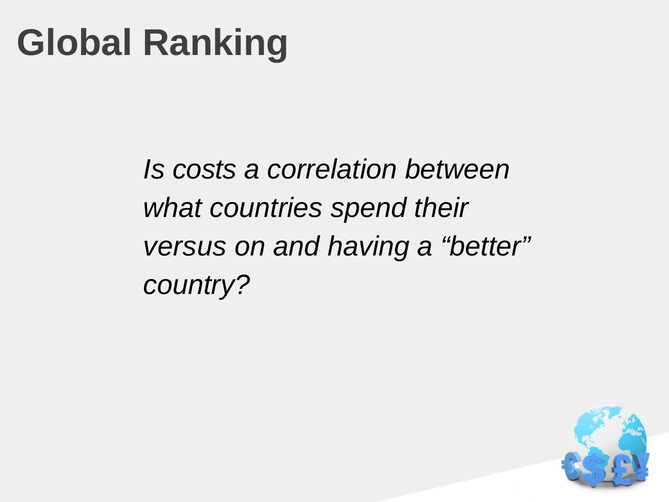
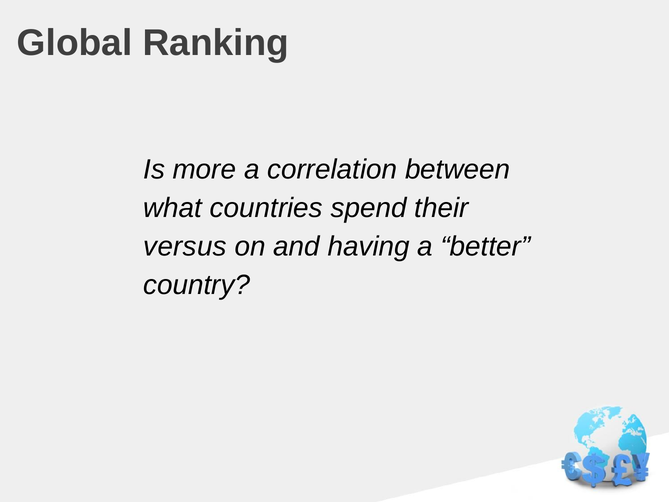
costs: costs -> more (204, 170)
